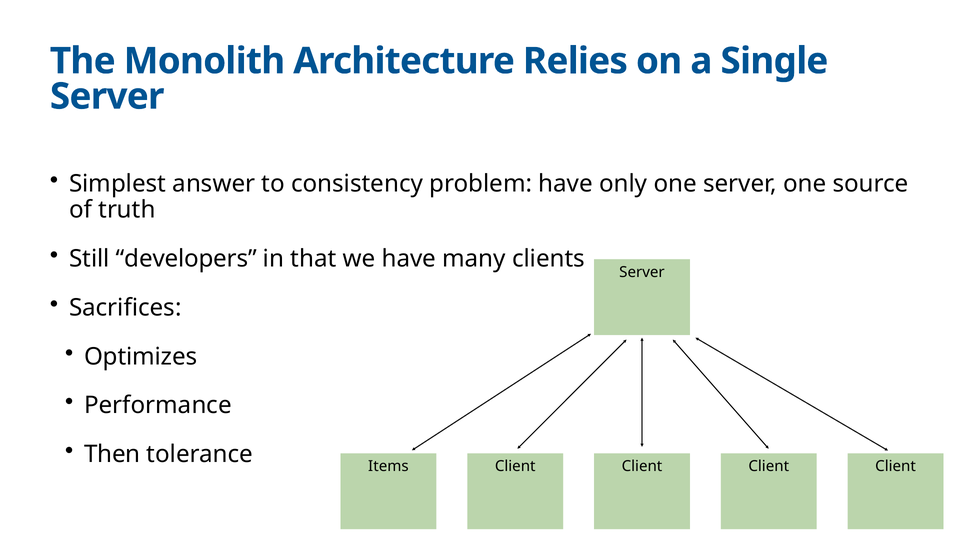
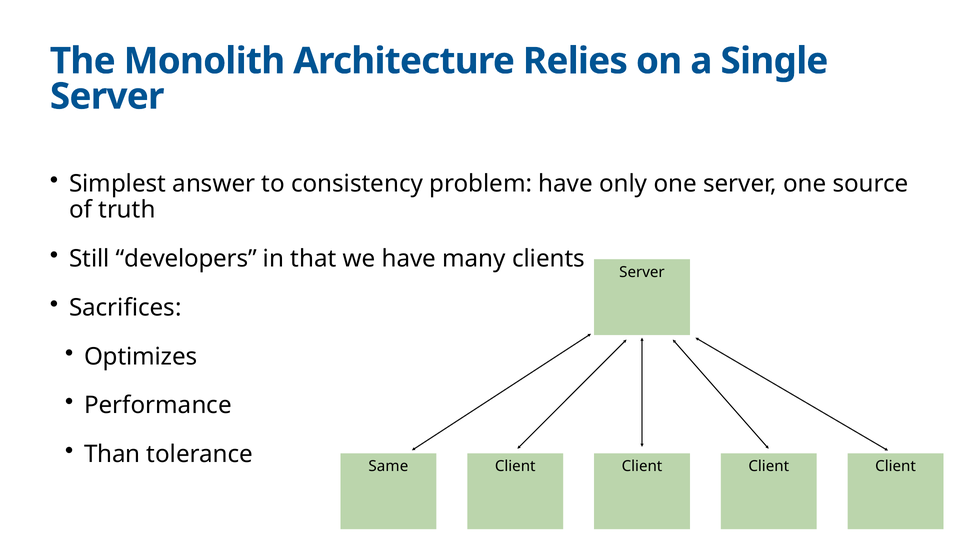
Then: Then -> Than (112, 454)
Items: Items -> Same (388, 466)
